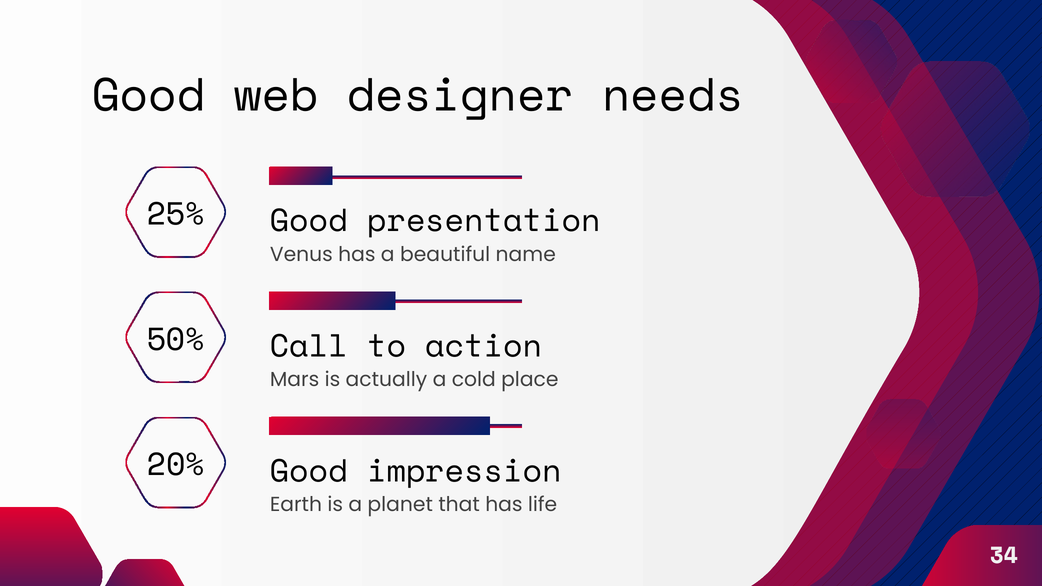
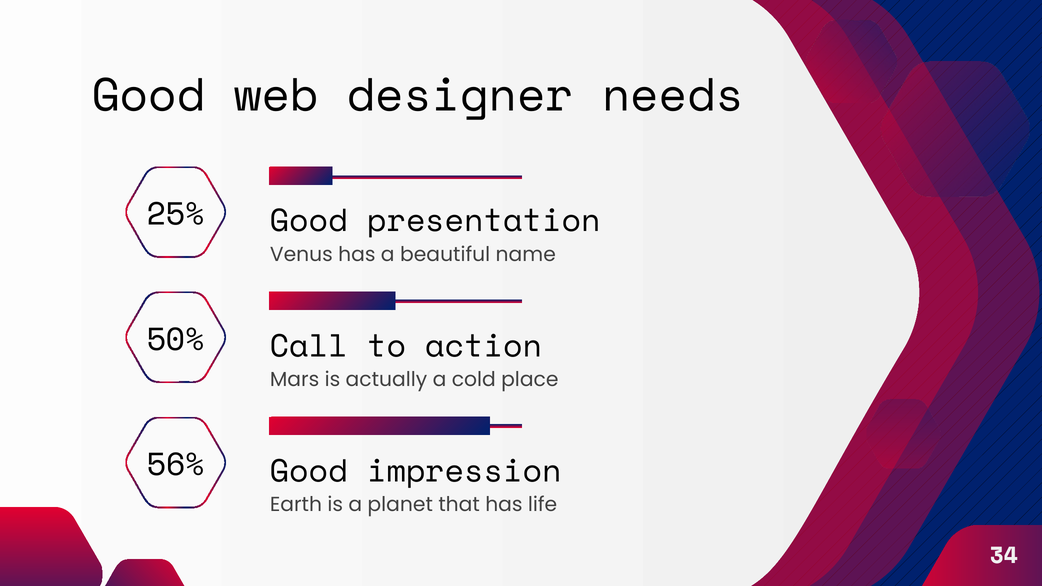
20%: 20% -> 56% (176, 465)
